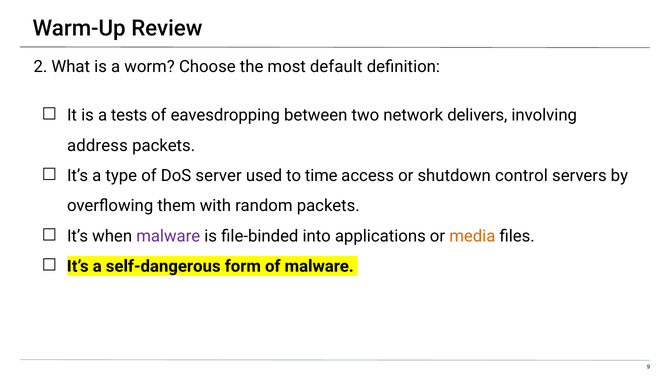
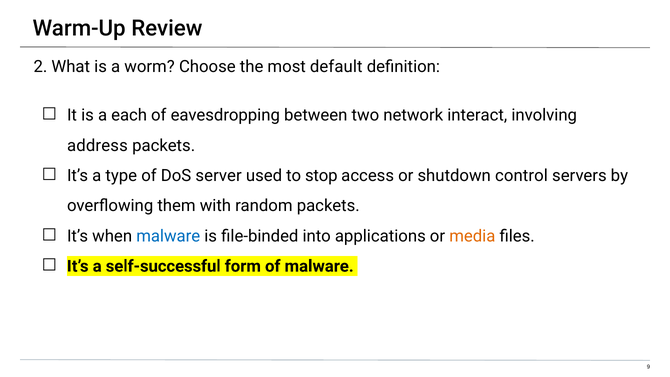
tests: tests -> each (129, 115)
delivers: delivers -> interact (477, 115)
time: time -> stop (321, 176)
malware colour: purple -> blue (168, 236)
self-dangerous: self-dangerous -> self-successful (163, 266)
